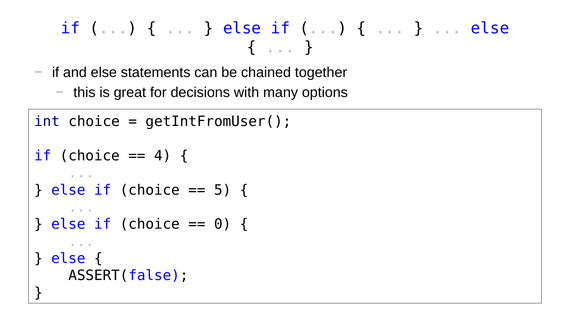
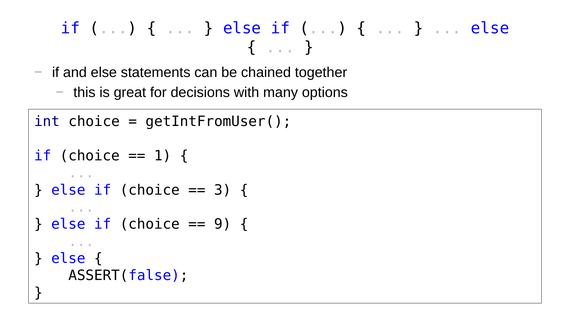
4: 4 -> 1 (163, 156)
5: 5 -> 3 (223, 190)
0: 0 -> 9 (223, 224)
